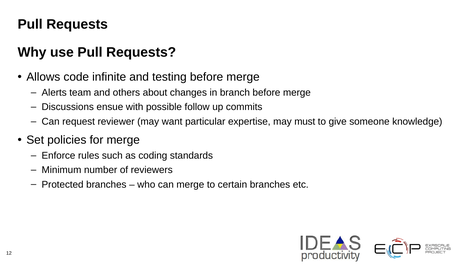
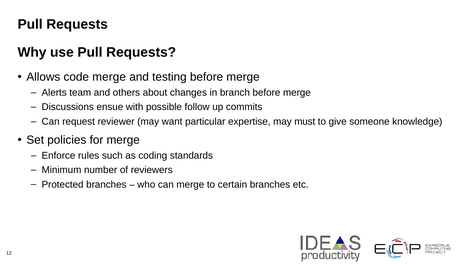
code infinite: infinite -> merge (109, 77)
